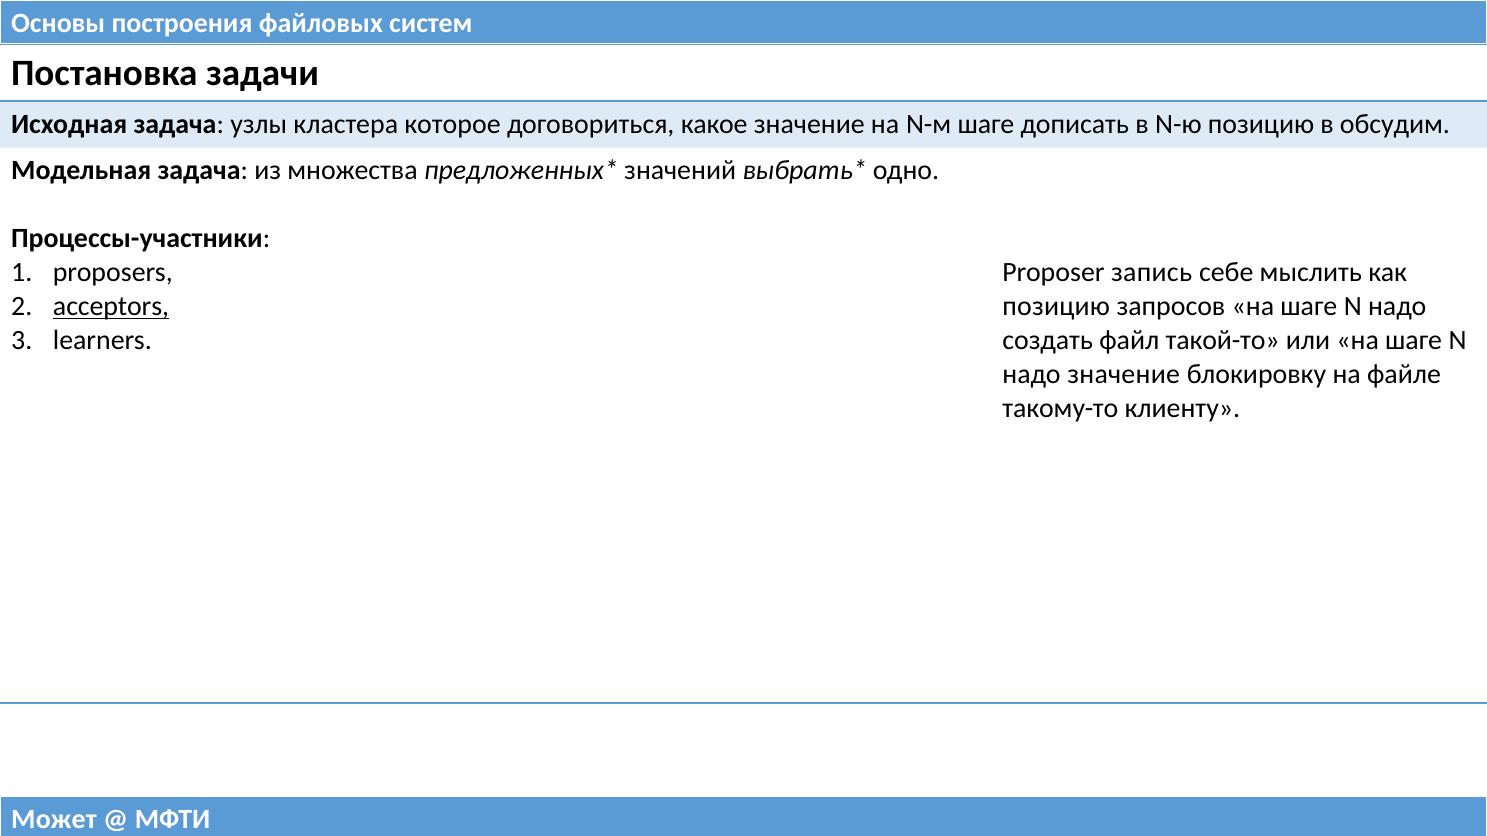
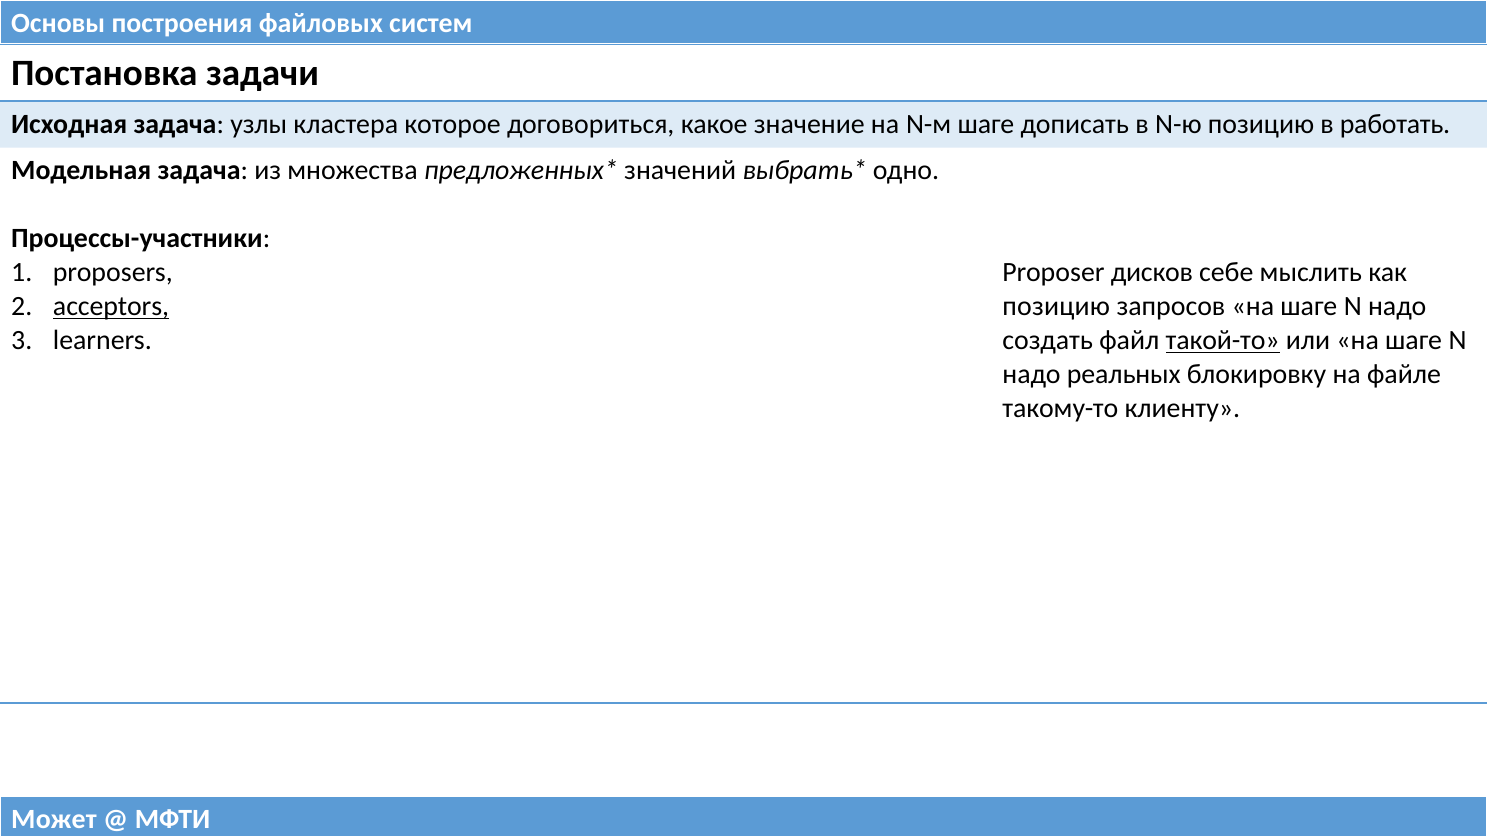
обсудим: обсудим -> работать (1395, 124)
запись: запись -> дисков (1152, 273)
такой-то underline: none -> present (1223, 341)
надо значение: значение -> реальных (1124, 375)
